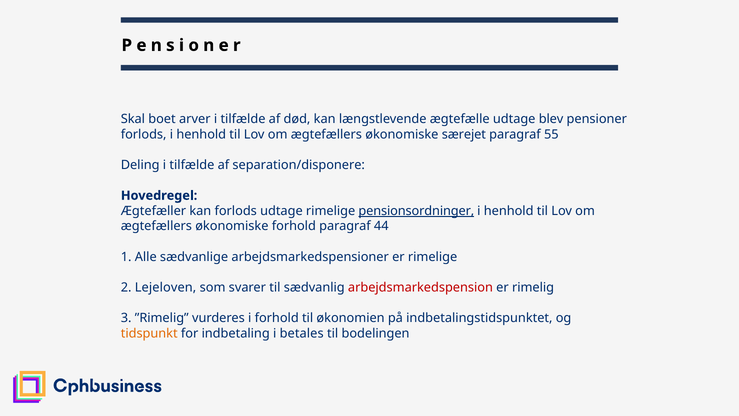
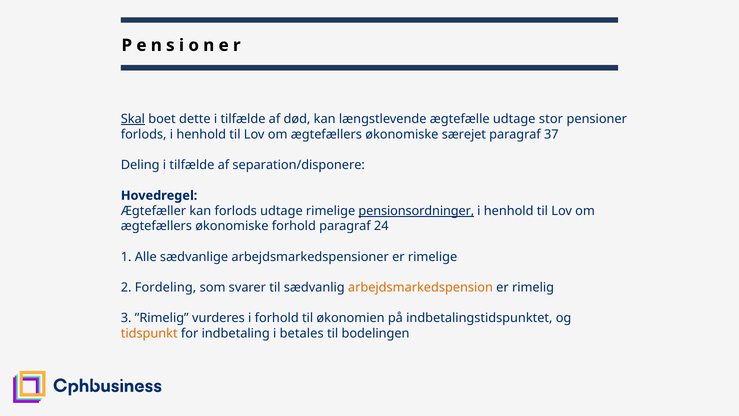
Skal underline: none -> present (133, 119)
arver: arver -> dette (195, 119)
blev: blev -> stor (551, 119)
55: 55 -> 37 (551, 134)
44: 44 -> 24 (381, 226)
Lejeloven: Lejeloven -> Fordeling (166, 287)
arbejdsmarkedspension colour: red -> orange (420, 287)
